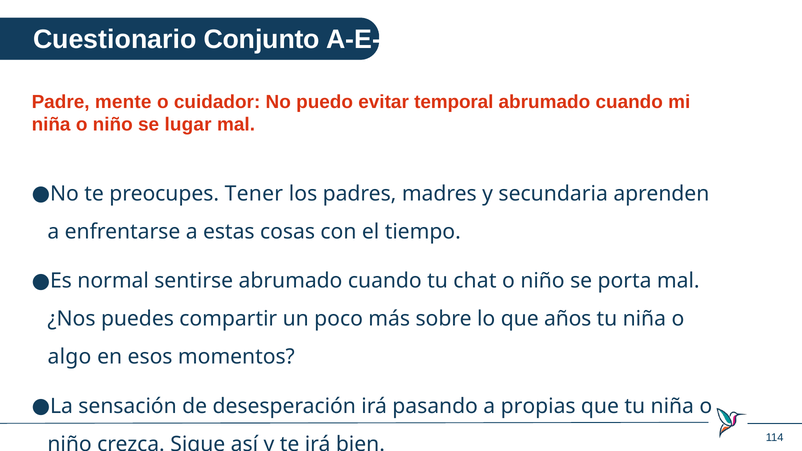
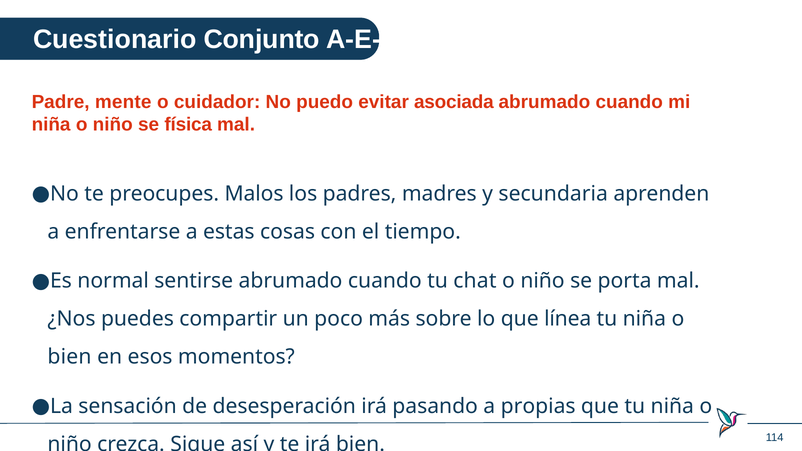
temporal: temporal -> asociada (454, 102)
lugar: lugar -> física (188, 125)
Tener: Tener -> Malos (254, 194)
años: años -> línea (568, 319)
algo: algo -> bien (70, 357)
